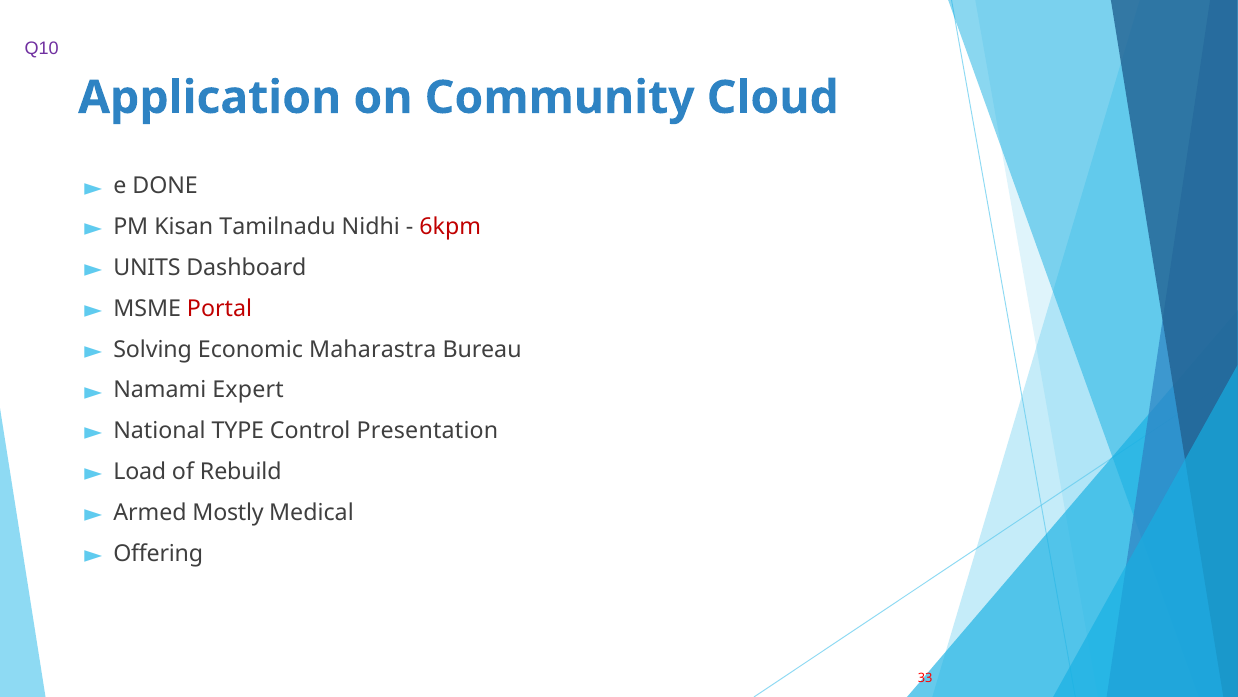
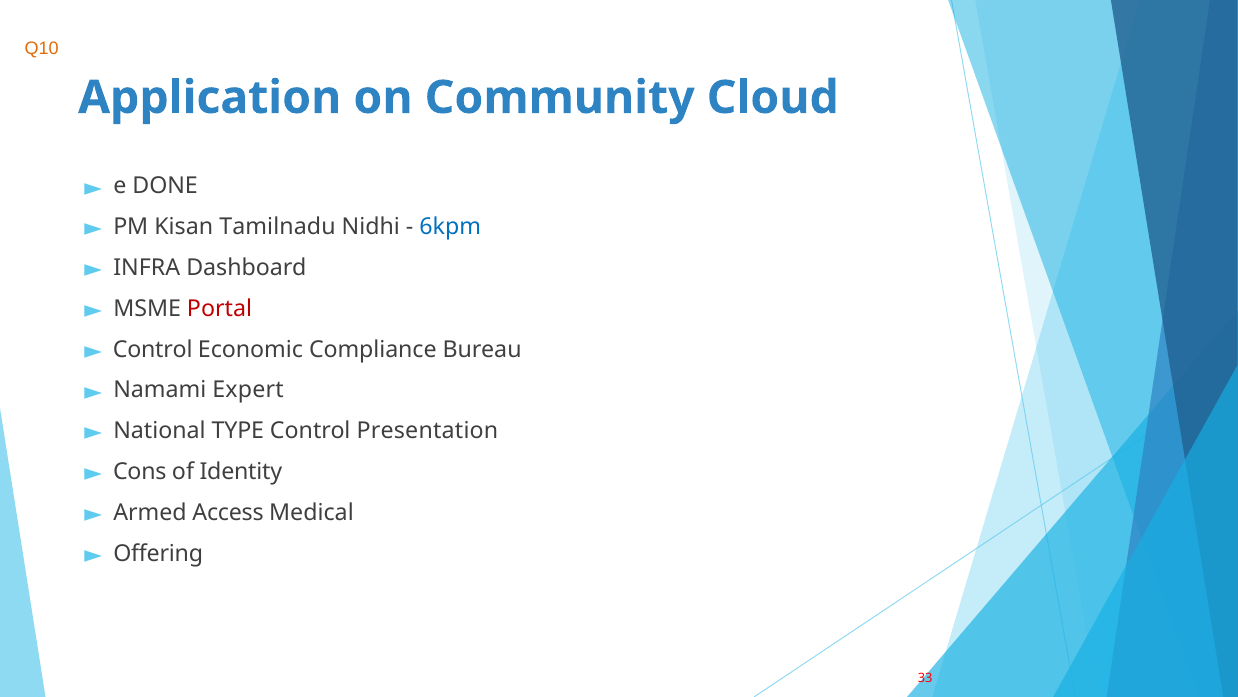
Q10 colour: purple -> orange (42, 48)
6kpm colour: red -> blue (450, 227)
UNITS: UNITS -> INFRA (147, 268)
Solving: Solving -> Control (153, 349)
Maharastra: Maharastra -> Compliance (373, 349)
Load: Load -> Cons (140, 471)
Rebuild: Rebuild -> Identity (241, 471)
Mostly: Mostly -> Access (228, 512)
